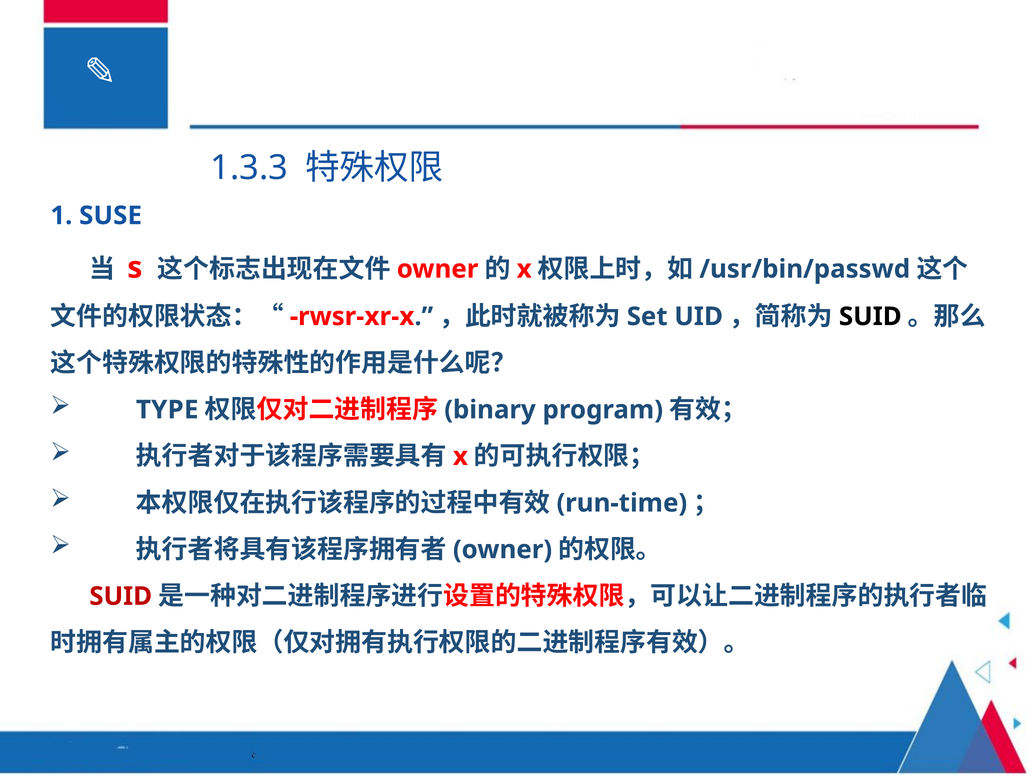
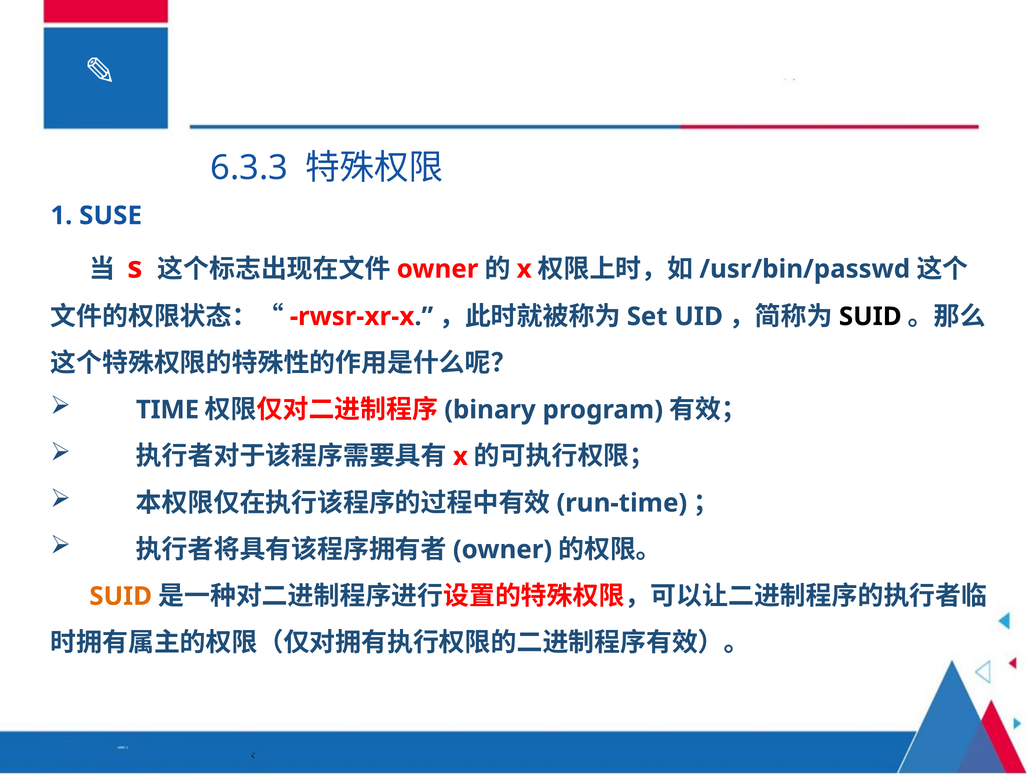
1.3.3: 1.3.3 -> 6.3.3 (249, 168)
TYPE: TYPE -> TIME (167, 410)
SUID colour: red -> orange (121, 596)
